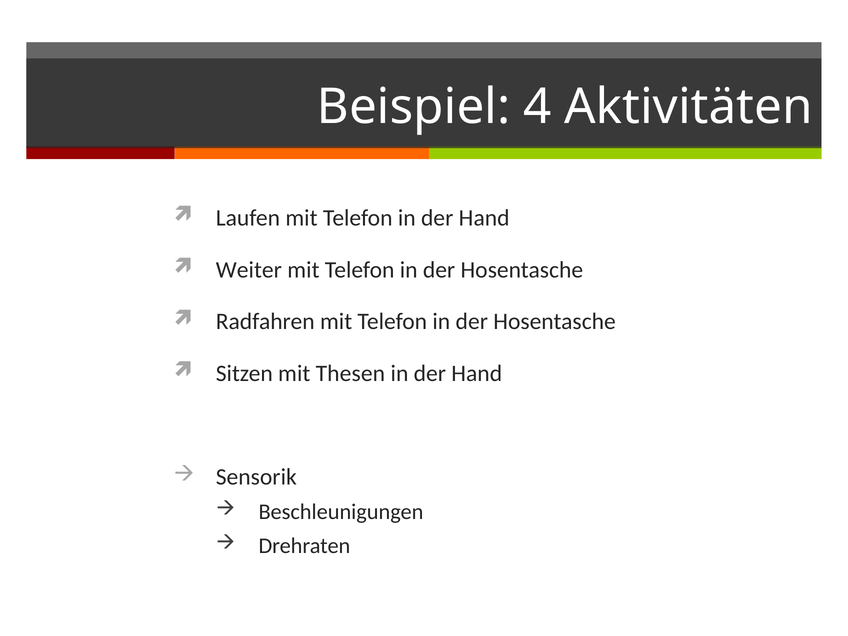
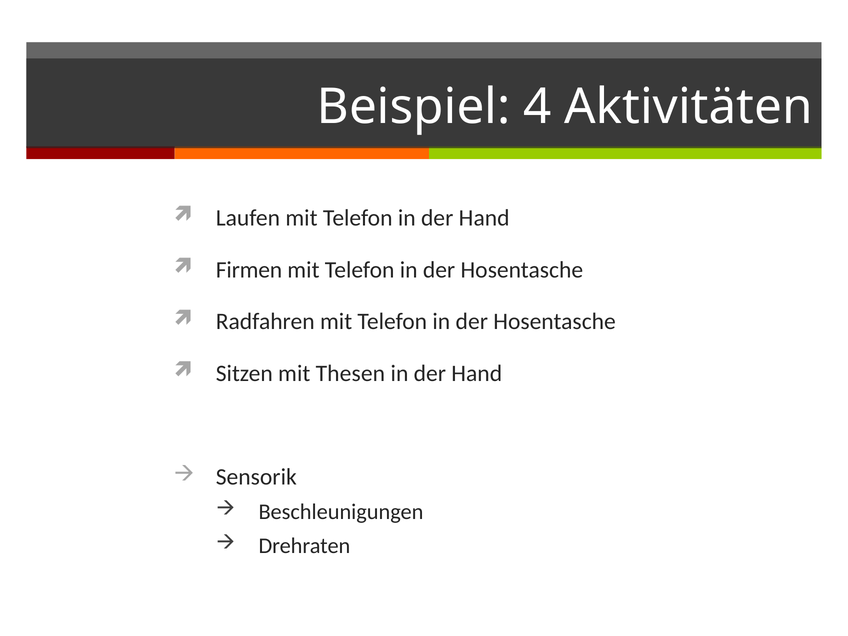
Weiter: Weiter -> Firmen (249, 270)
